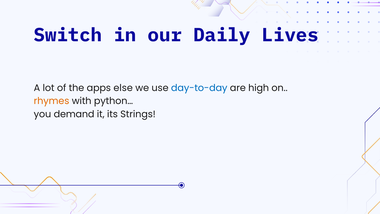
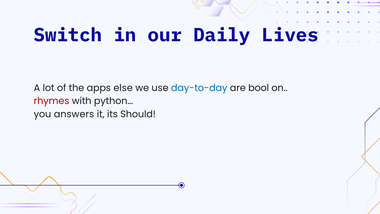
high: high -> bool (259, 88)
rhymes colour: orange -> red (51, 101)
demand: demand -> answers (74, 114)
Strings: Strings -> Should (138, 114)
